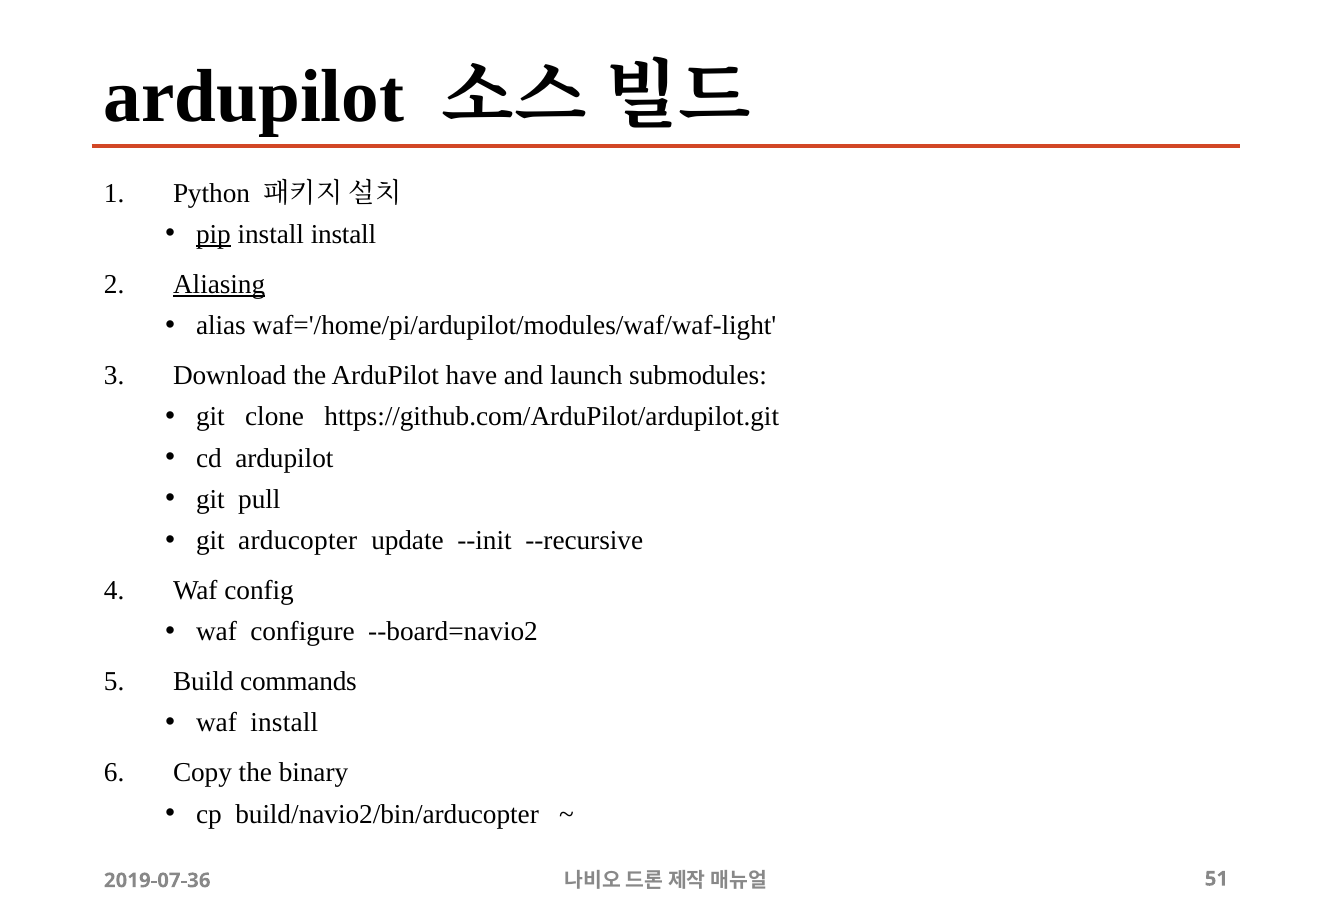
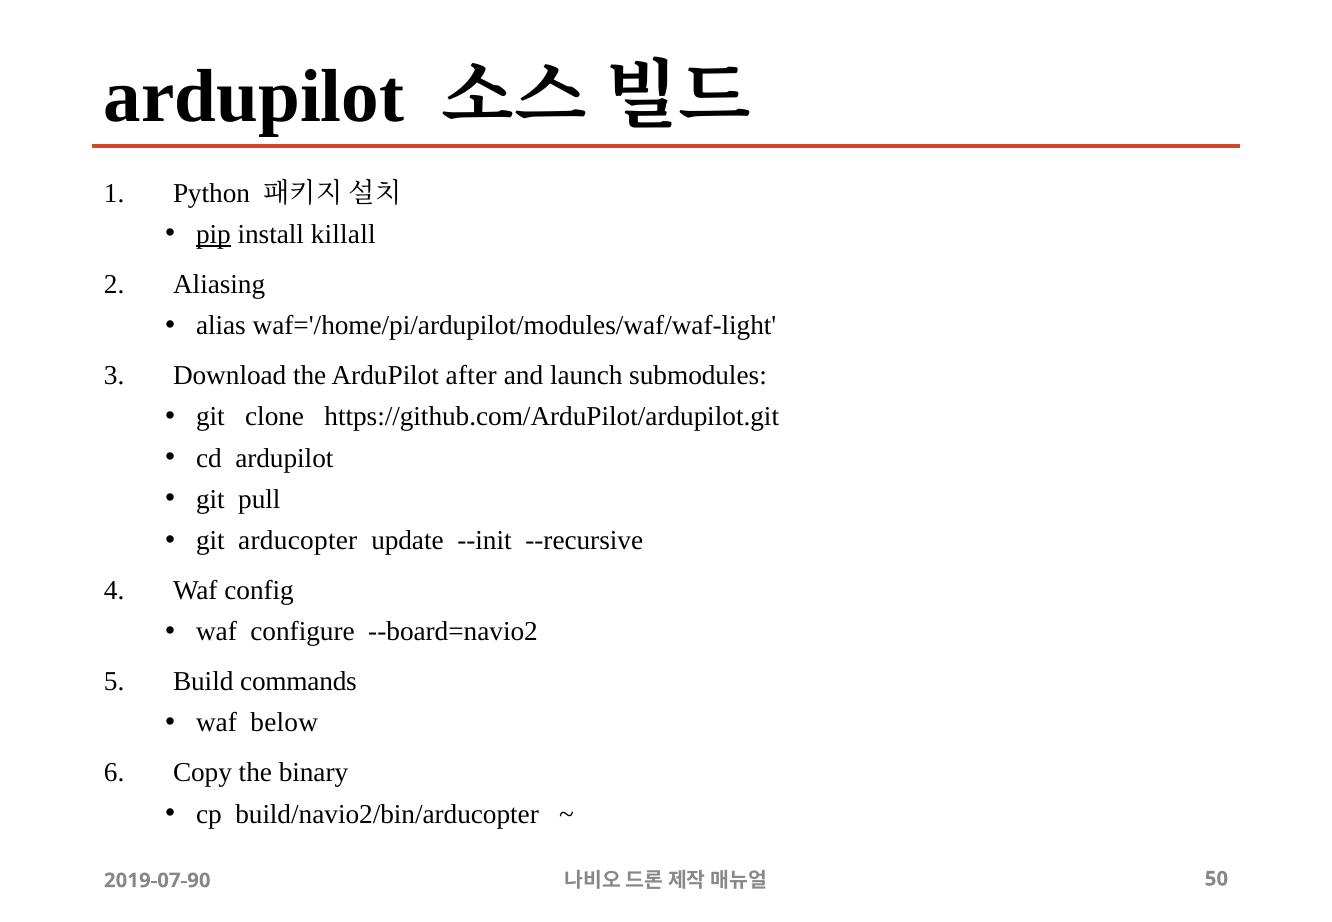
install install: install -> killall (343, 235)
Aliasing underline: present -> none (219, 284)
have: have -> after (471, 376)
waf install: install -> below (284, 723)
2019-07-36: 2019-07-36 -> 2019-07-90 (157, 881)
51: 51 -> 50 (1216, 879)
